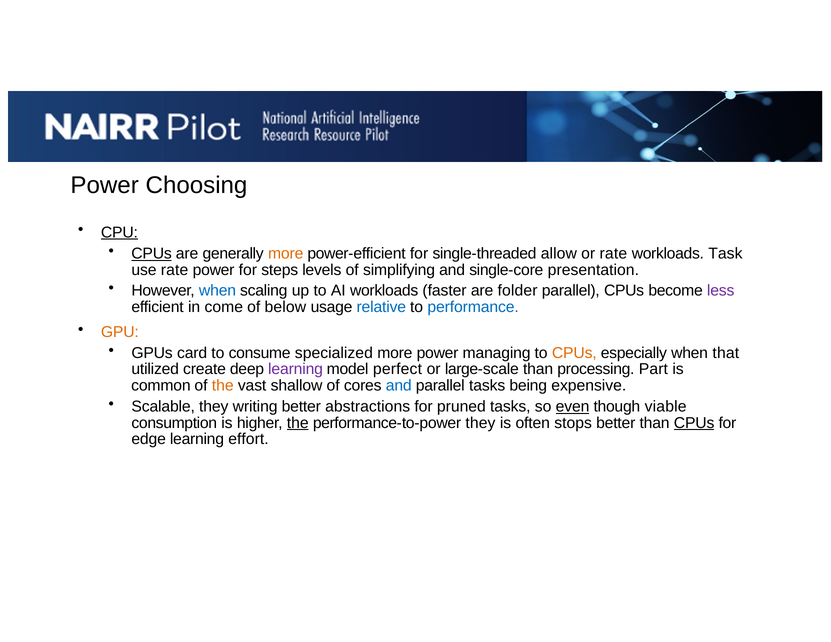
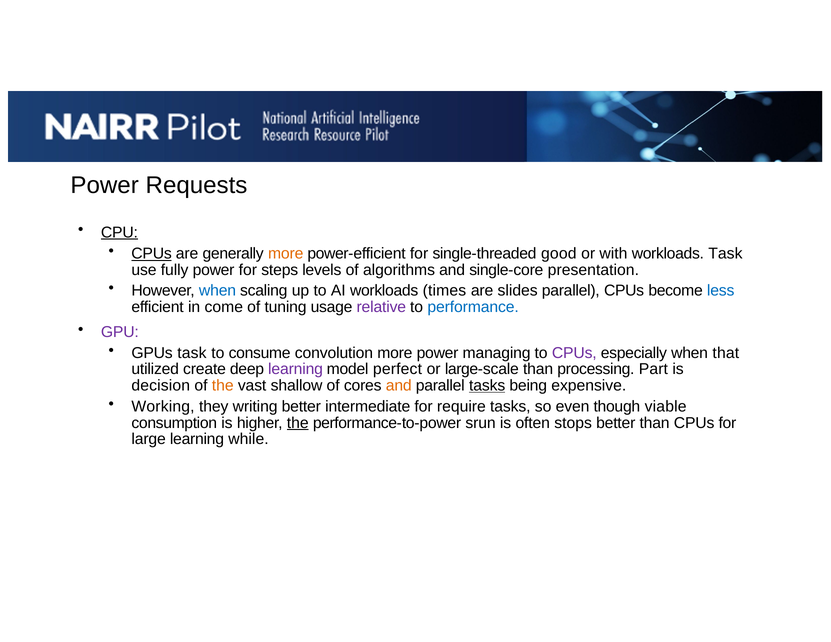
Choosing: Choosing -> Requests (197, 185)
allow: allow -> good (559, 254)
or rate: rate -> with (613, 254)
use rate: rate -> fully (175, 270)
simplifying: simplifying -> algorithms (399, 270)
faster: faster -> times (444, 290)
folder: folder -> slides (518, 290)
less colour: purple -> blue (721, 290)
below: below -> tuning (286, 307)
relative colour: blue -> purple (381, 307)
GPU colour: orange -> purple (120, 332)
GPUs card: card -> task (192, 353)
specialized: specialized -> convolution (334, 353)
CPUs colour: orange -> purple (574, 353)
common: common -> decision (161, 386)
and colour: blue -> orange (399, 386)
tasks underline: none -> present (487, 386)
Scalable: Scalable -> Working (163, 407)
abstractions: abstractions -> intermediate (368, 407)
pruned: pruned -> require (461, 407)
even underline: present -> none (573, 407)
performance-to-power they: they -> srun (481, 423)
CPUs underline: present -> none (694, 423)
edge: edge -> large (149, 439)
effort: effort -> while (248, 439)
